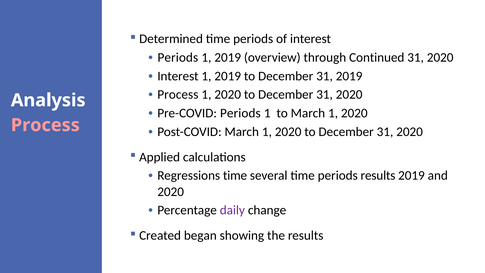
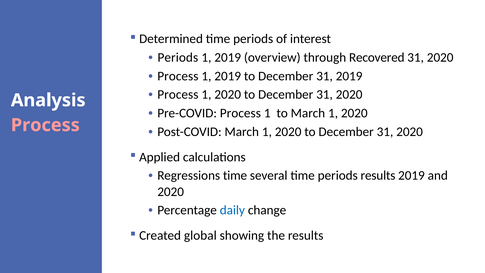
Continued: Continued -> Recovered (377, 57)
Interest: Interest -> Process (178, 76)
Pre-COVID Periods: Periods -> Process (240, 113)
daily colour: purple -> blue (232, 210)
began: began -> global (200, 235)
